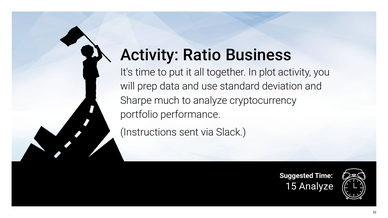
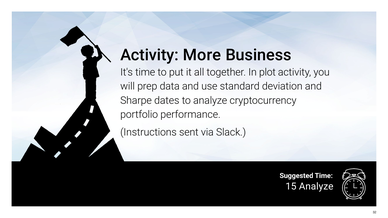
Ratio: Ratio -> More (202, 55)
much: much -> dates (167, 101)
